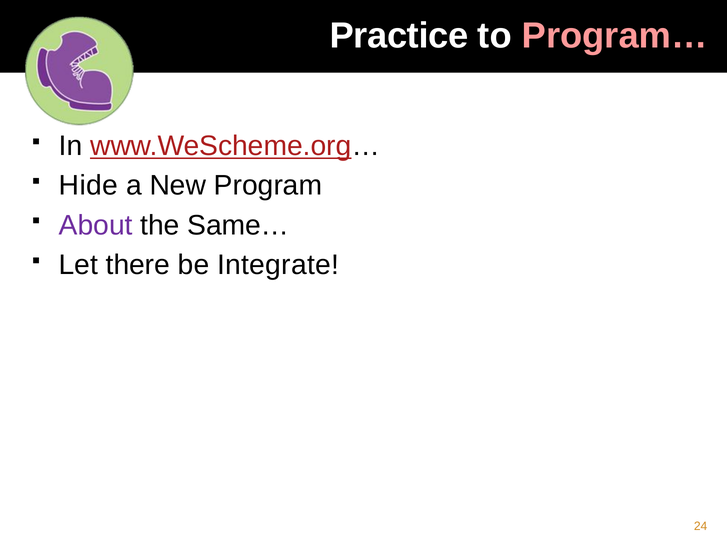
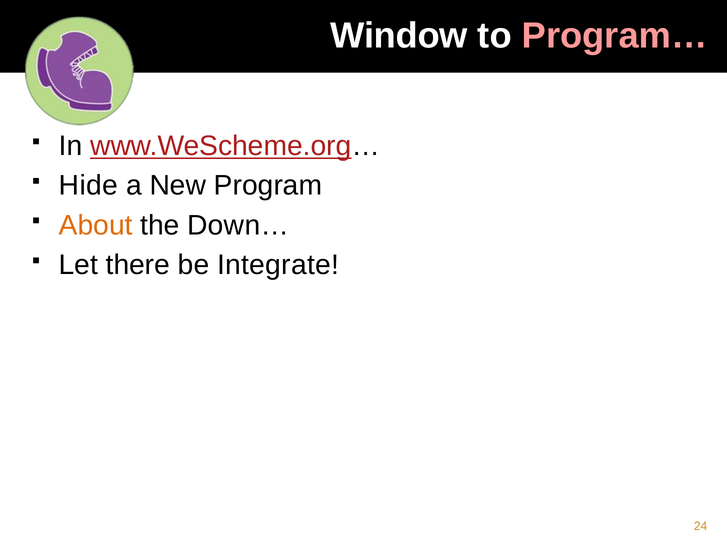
Practice: Practice -> Window (399, 36)
About colour: purple -> orange (96, 225)
Same…: Same… -> Down… (238, 225)
